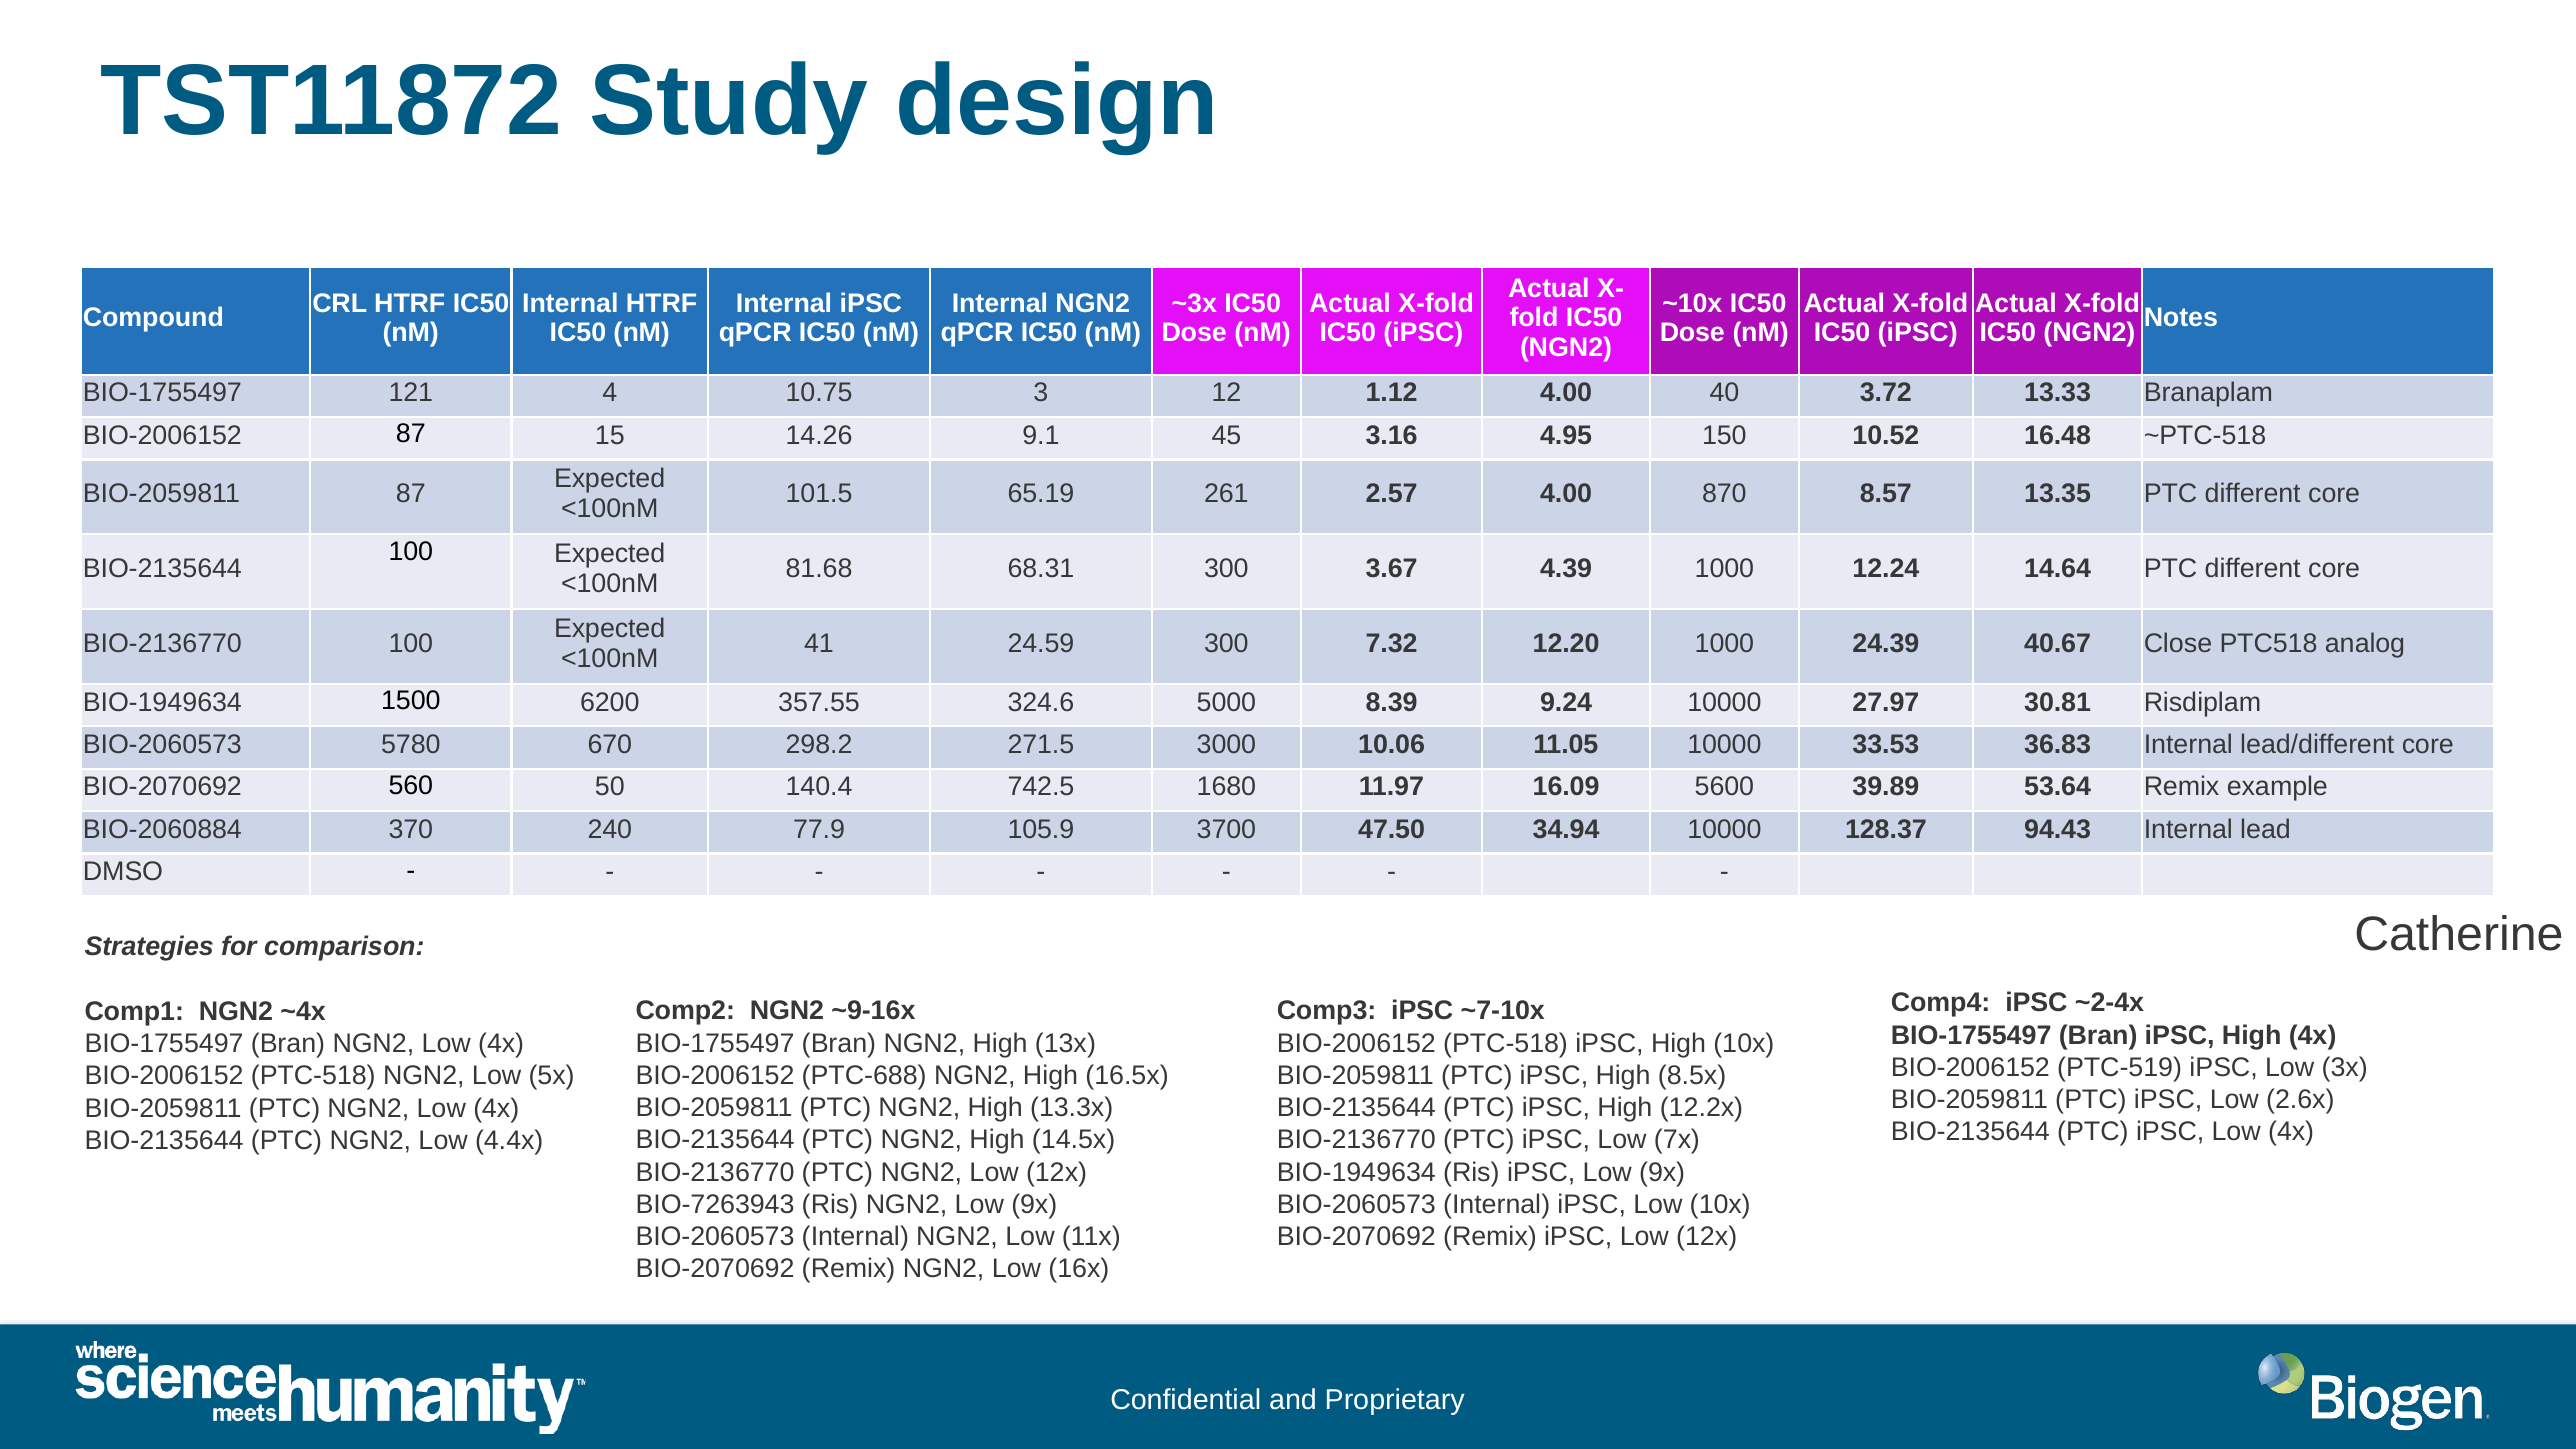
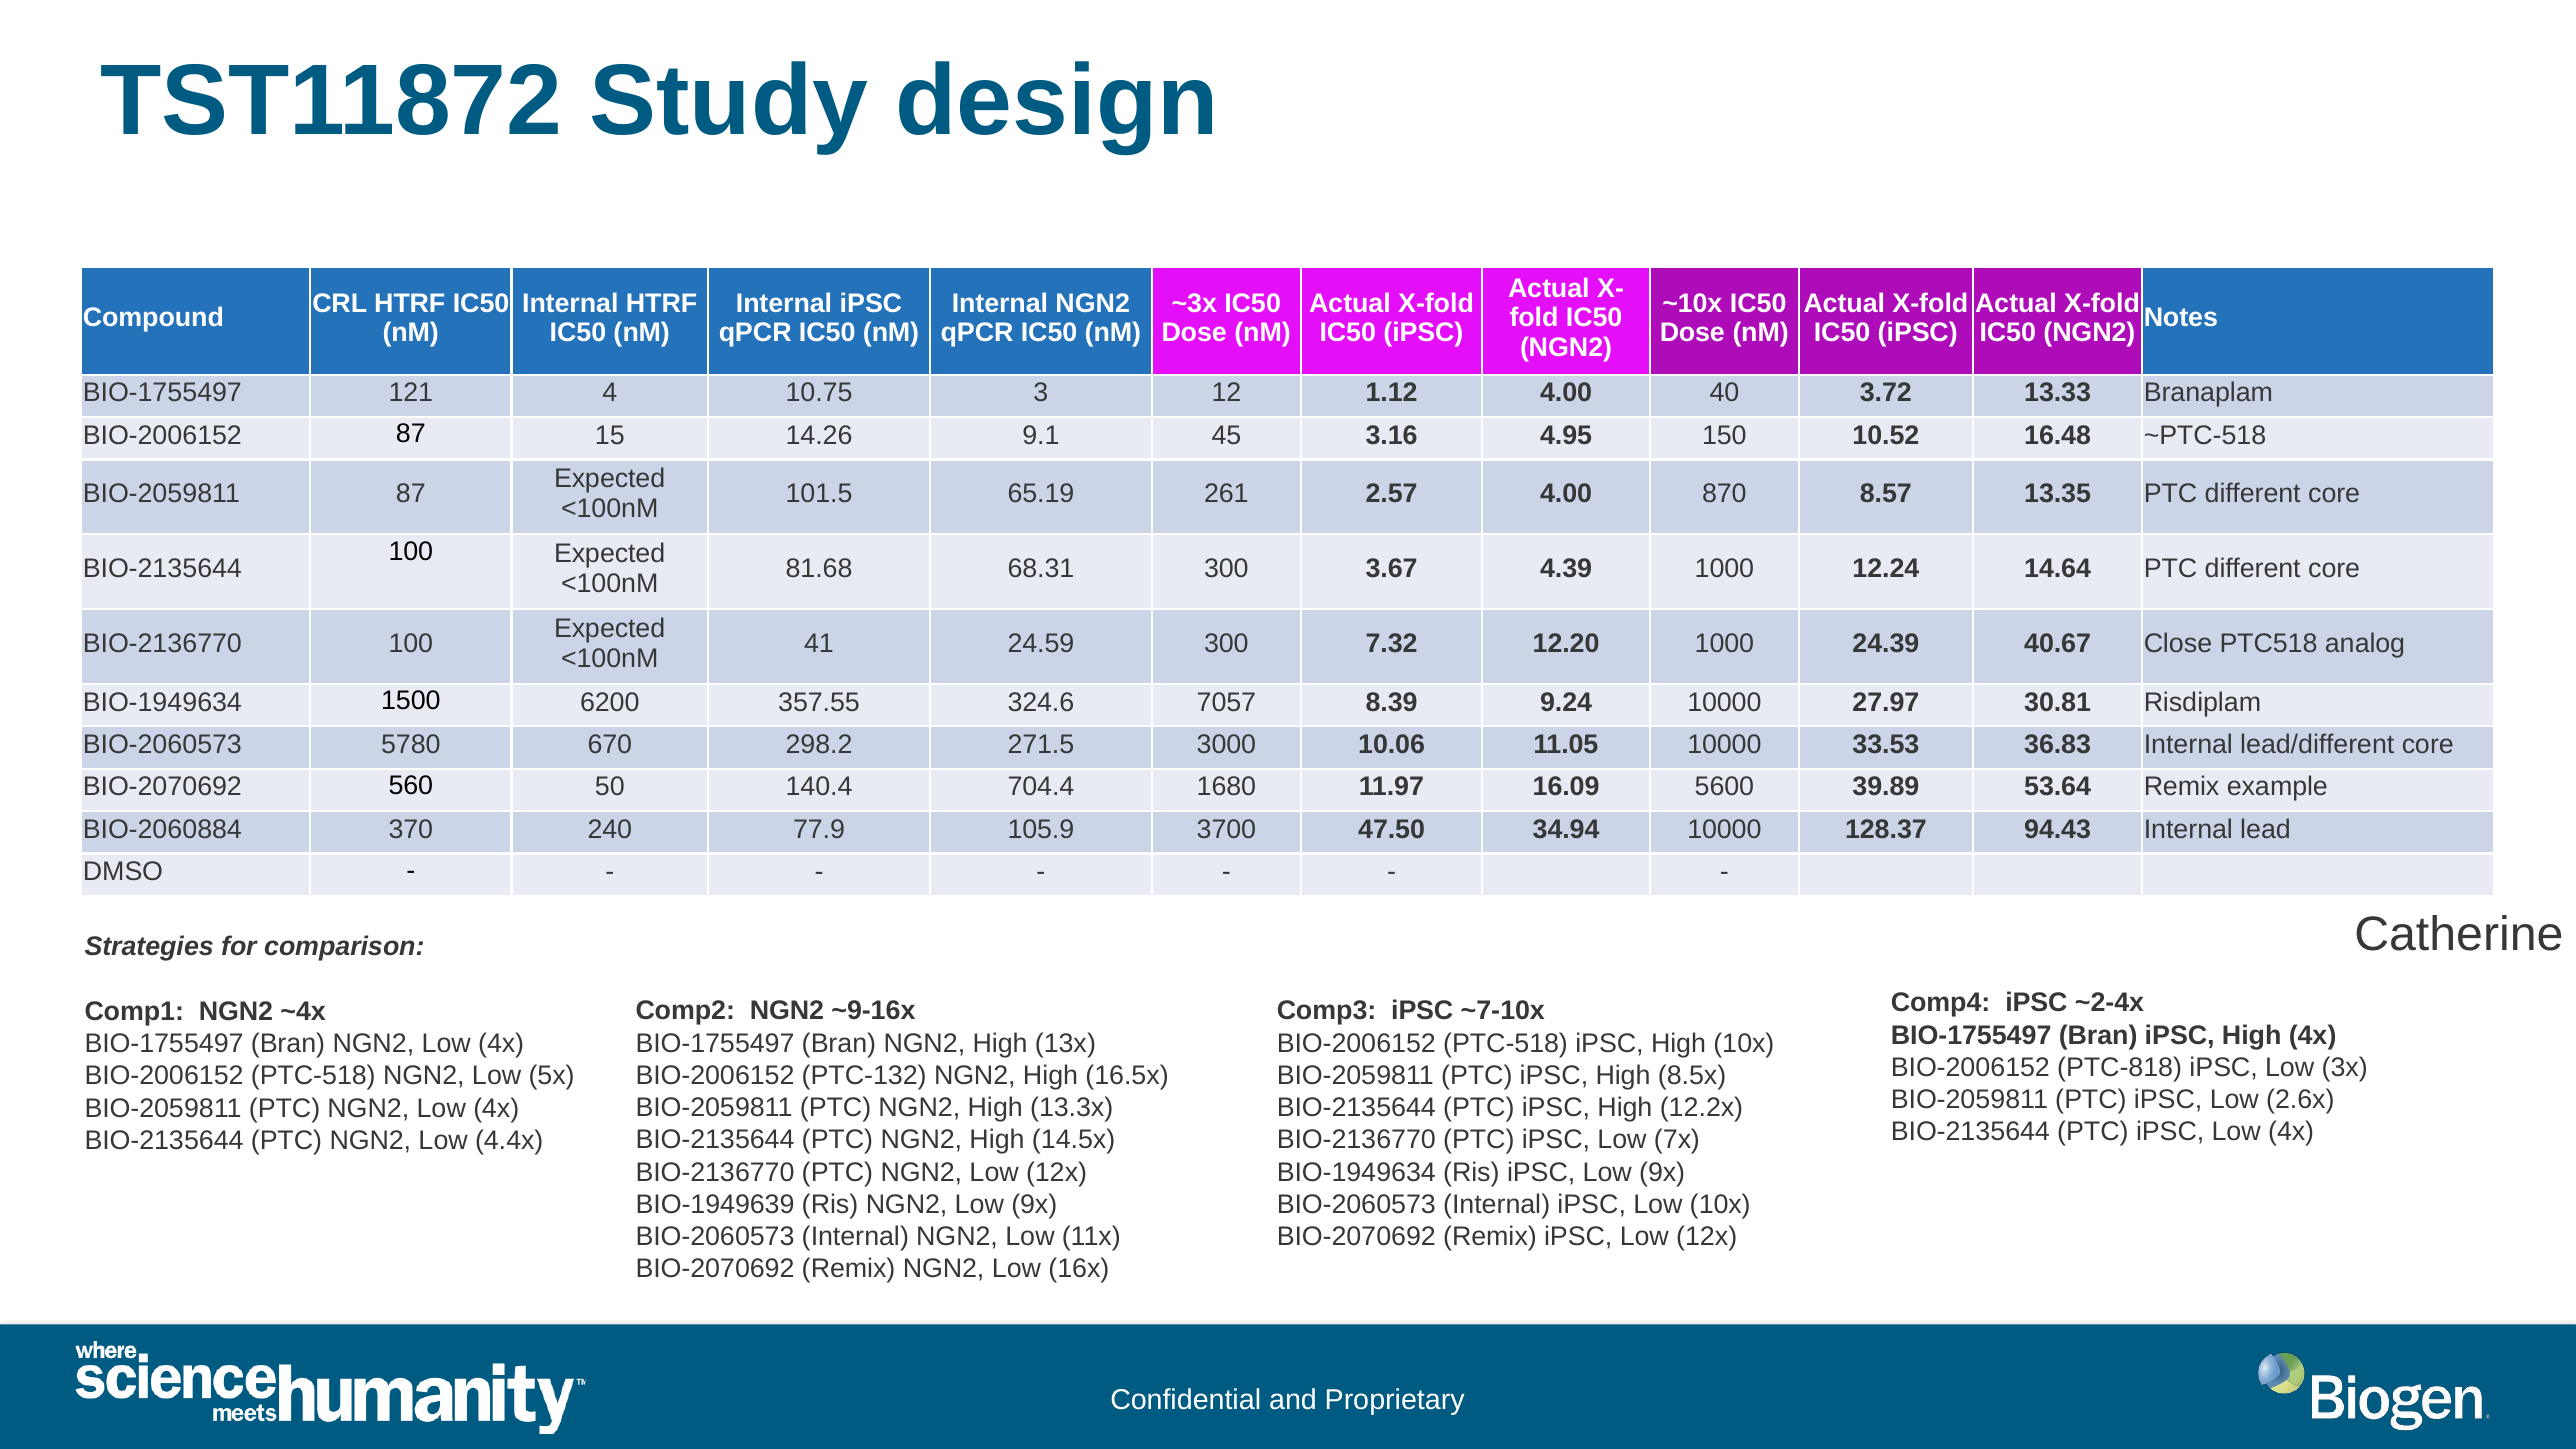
5000: 5000 -> 7057 (1226, 702)
742.5: 742.5 -> 704.4 (1041, 787)
PTC-519: PTC-519 -> PTC-818 (2120, 1067)
PTC-688: PTC-688 -> PTC-132 (864, 1076)
BIO-7263943: BIO-7263943 -> BIO-1949639 (715, 1205)
